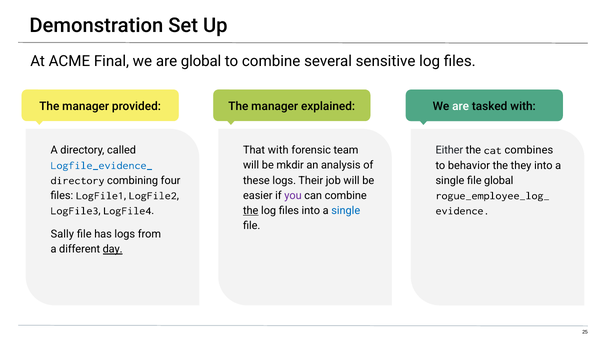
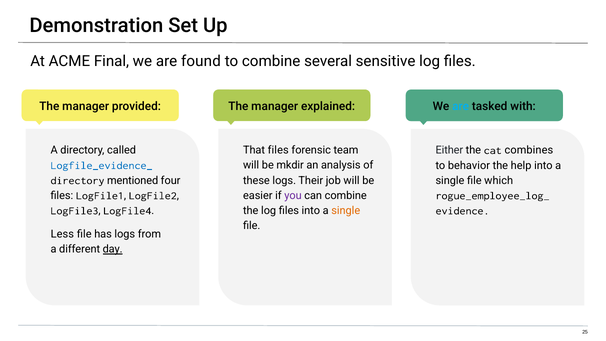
are global: global -> found (201, 61)
are colour: white -> light blue (461, 106)
That with: with -> files (278, 150)
they: they -> help (521, 165)
file global: global -> which (499, 180)
combining: combining -> mentioned (133, 180)
the underline: present -> none (251, 211)
single colour: blue -> orange (346, 211)
Sally: Sally -> Less (62, 234)
